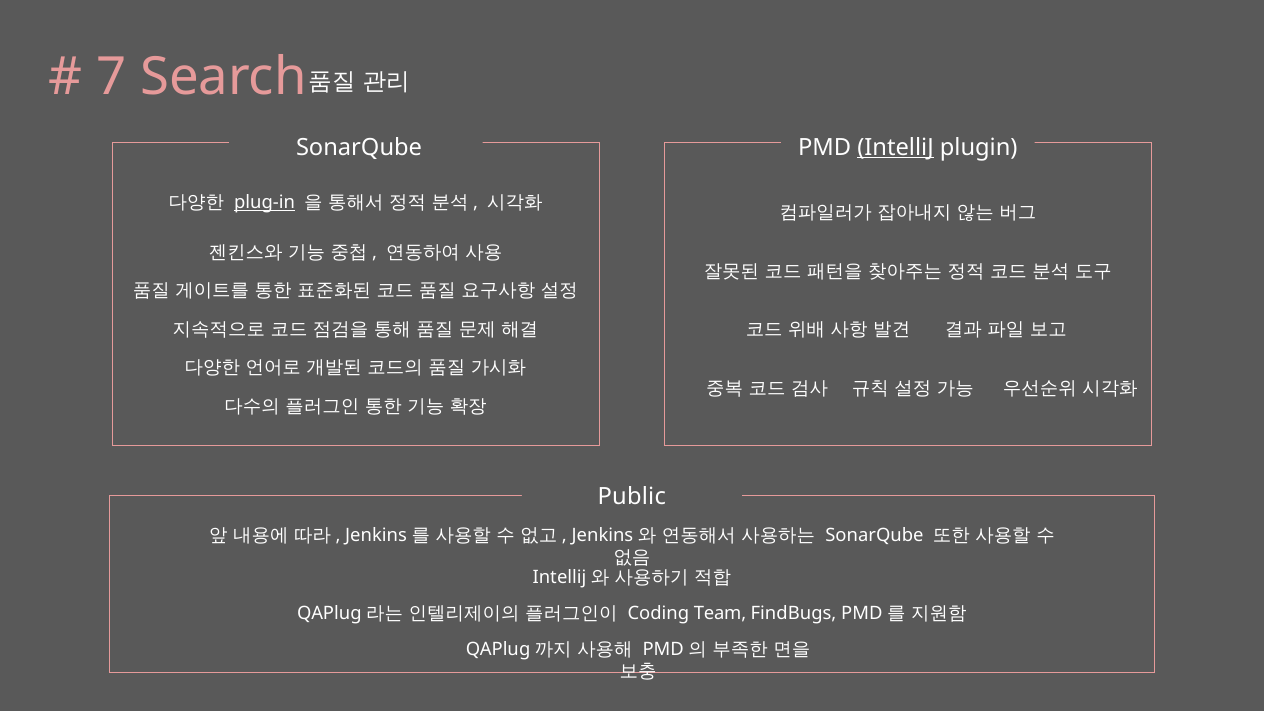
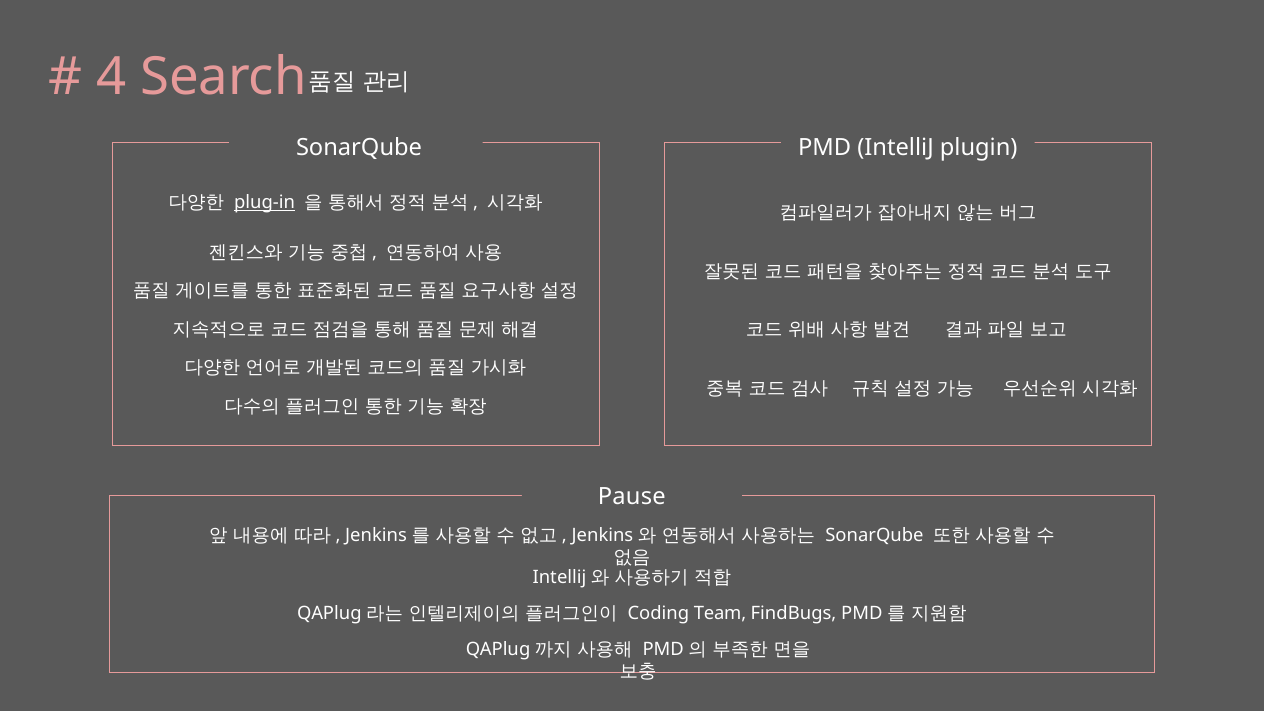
7: 7 -> 4 (111, 77)
IntelliJ underline: present -> none (896, 147)
Public: Public -> Pause (632, 497)
